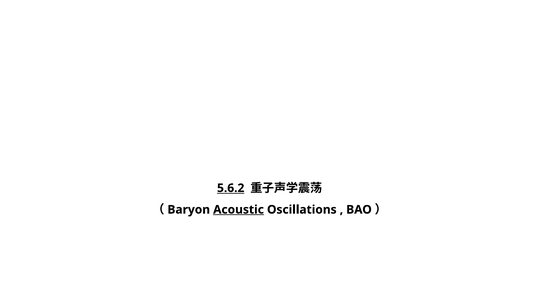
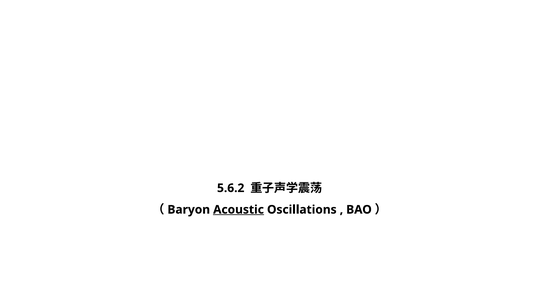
5.6.2 underline: present -> none (231, 188)
